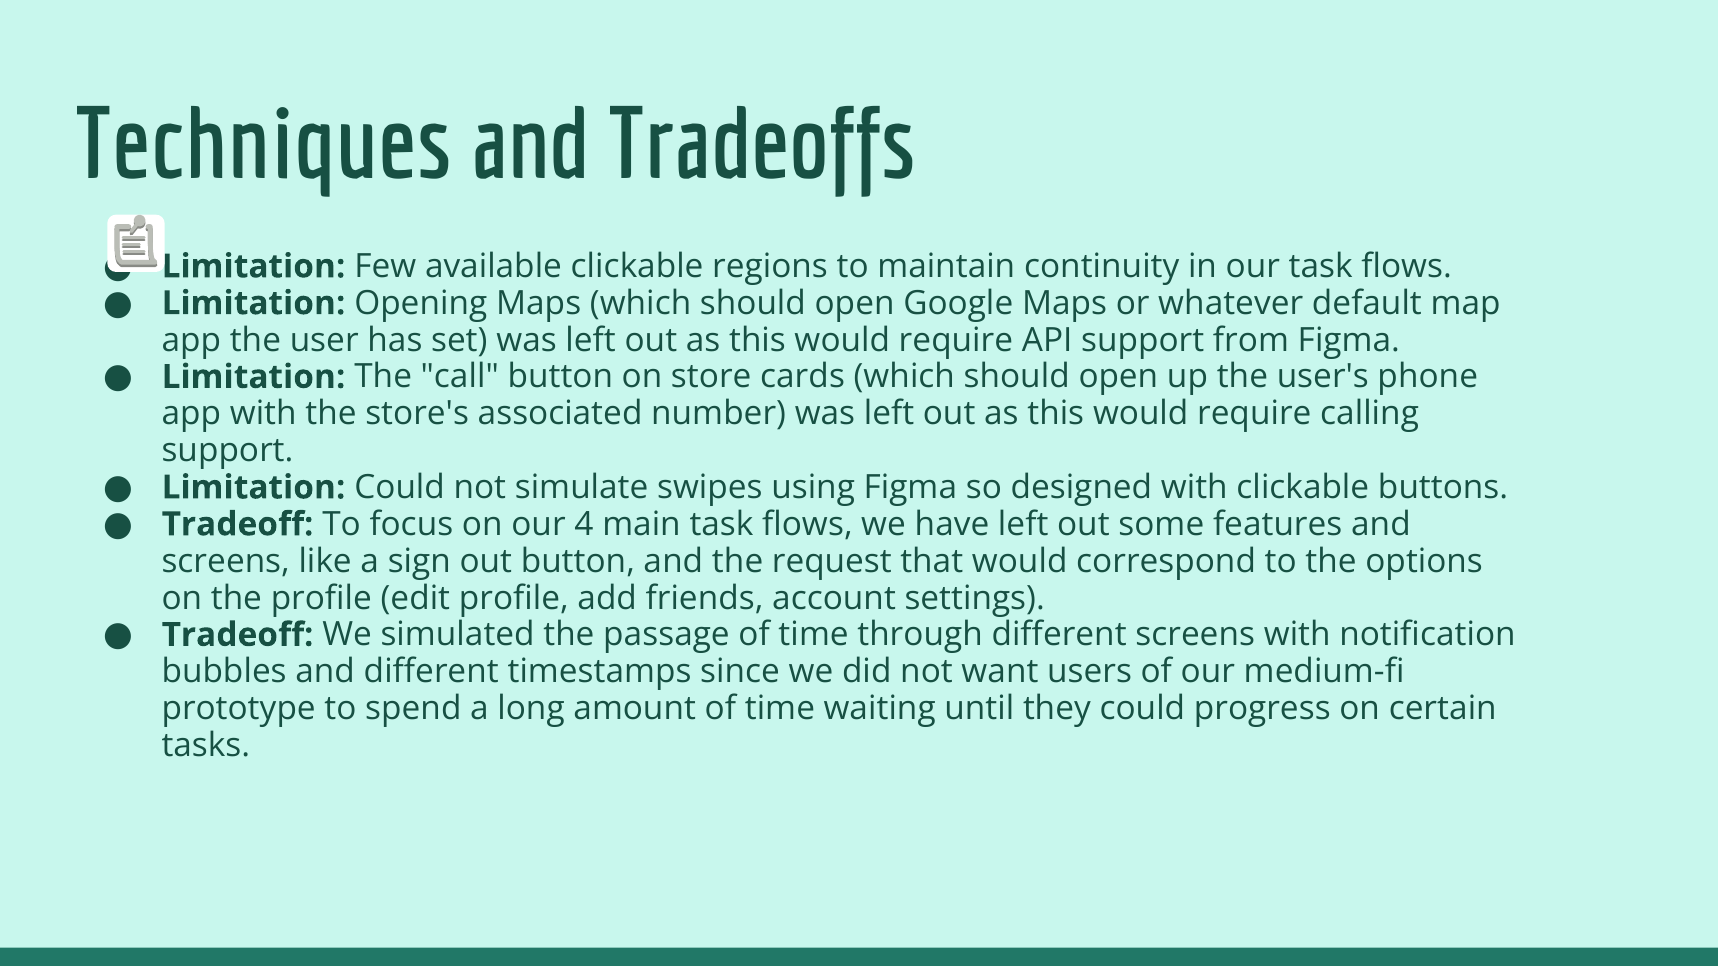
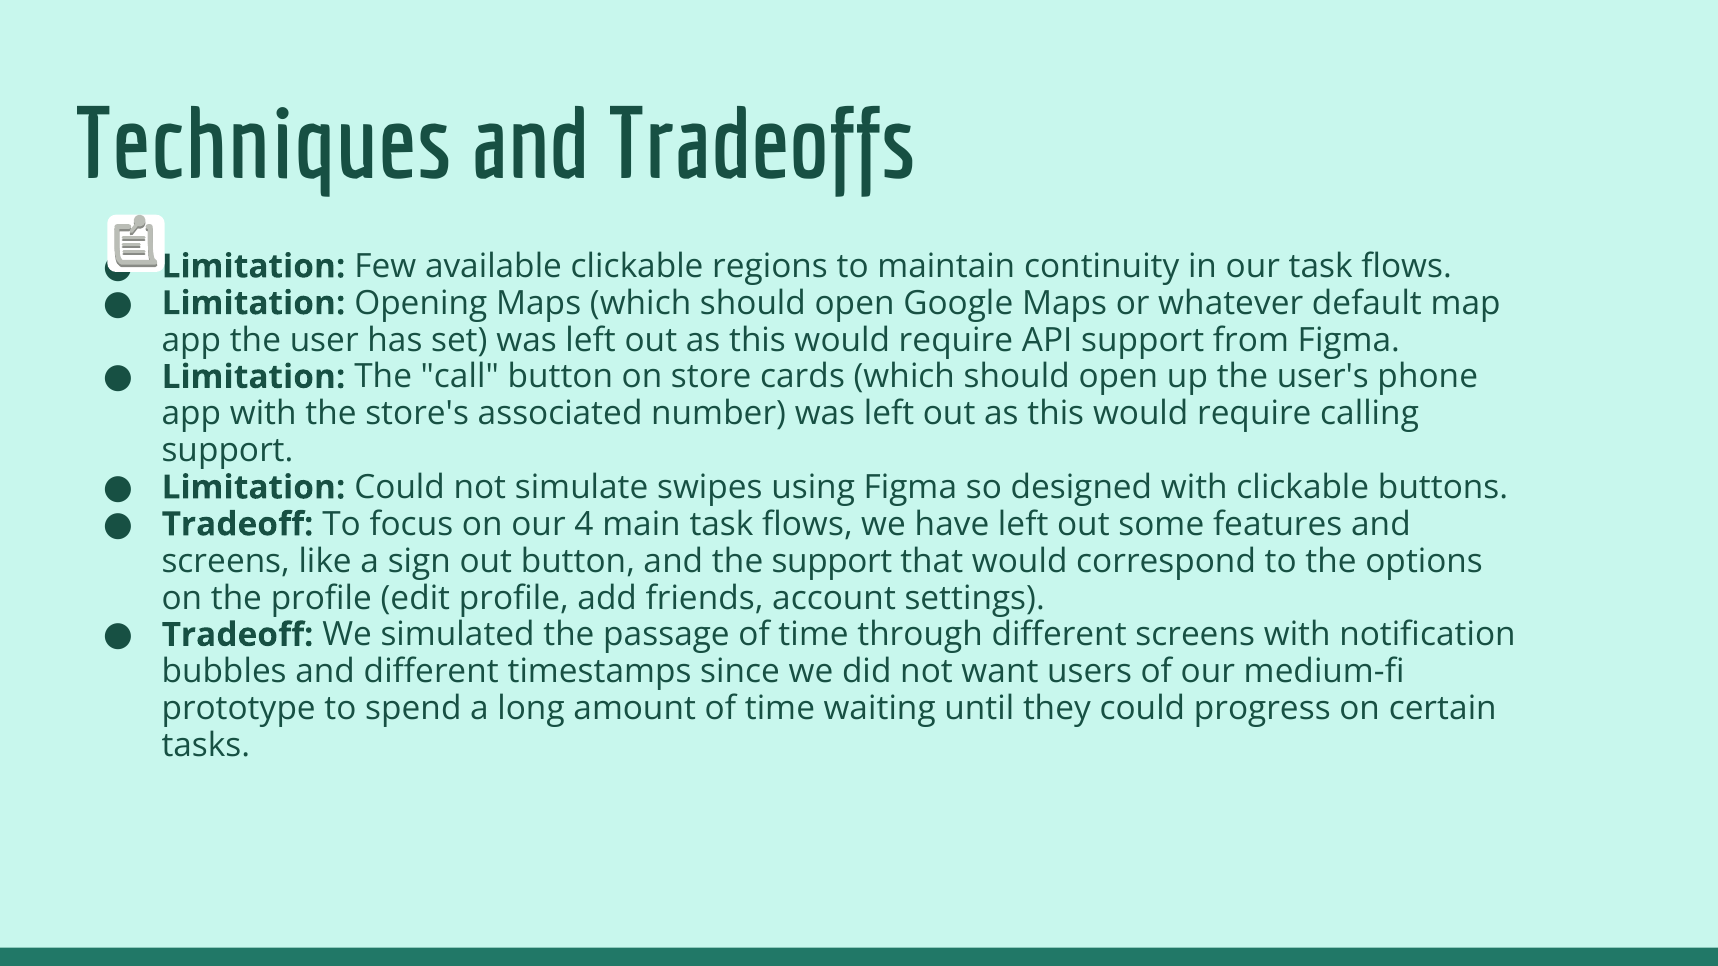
the request: request -> support (832, 561)
